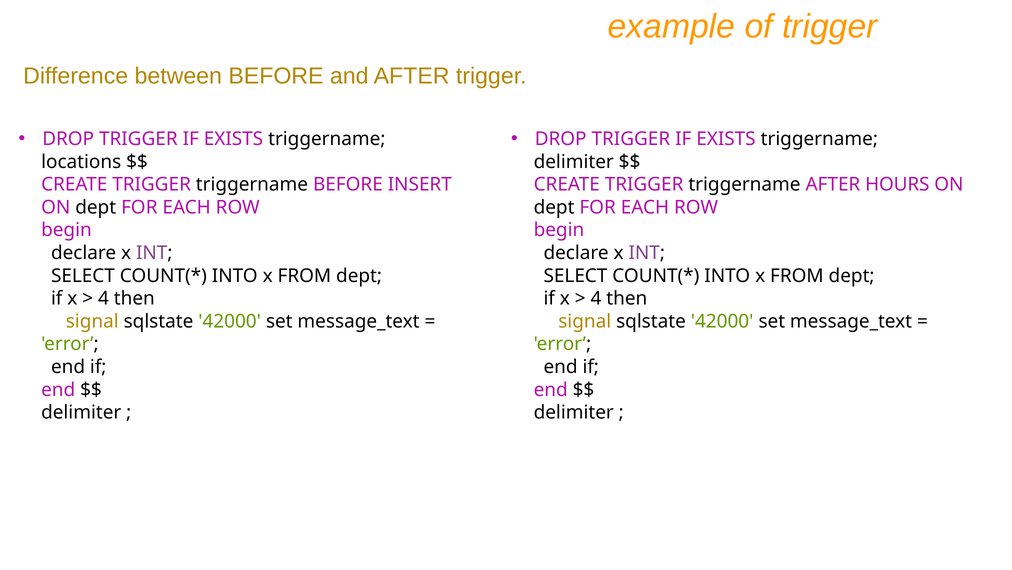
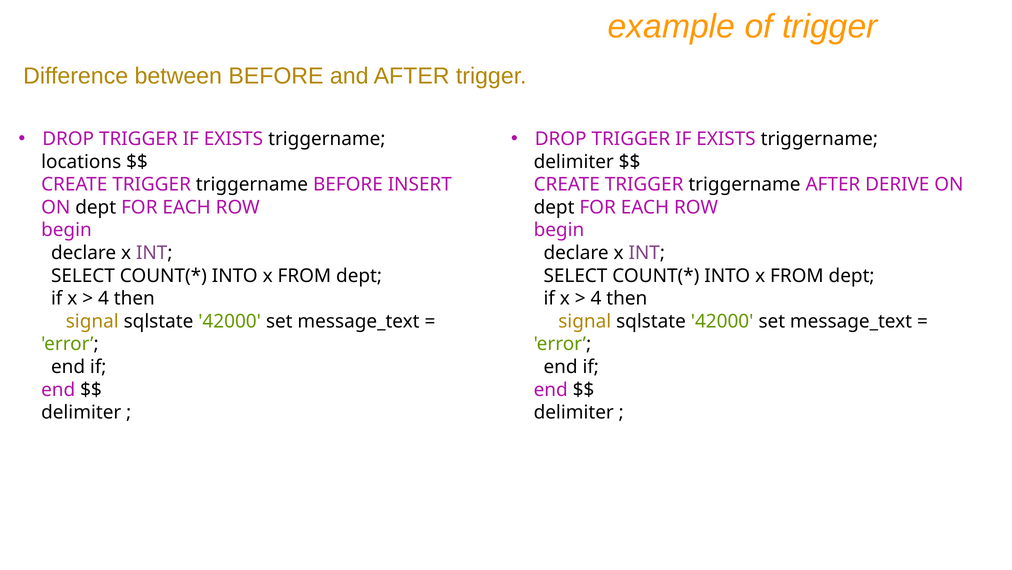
HOURS: HOURS -> DERIVE (897, 184)
